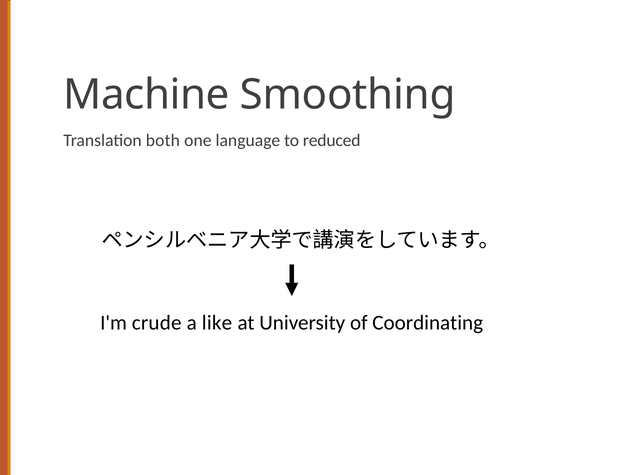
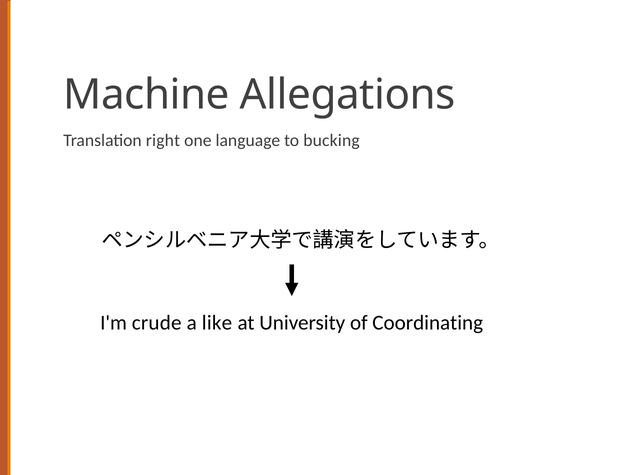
Smoothing: Smoothing -> Allegations (348, 95)
both: both -> right (163, 140)
reduced: reduced -> bucking (332, 140)
